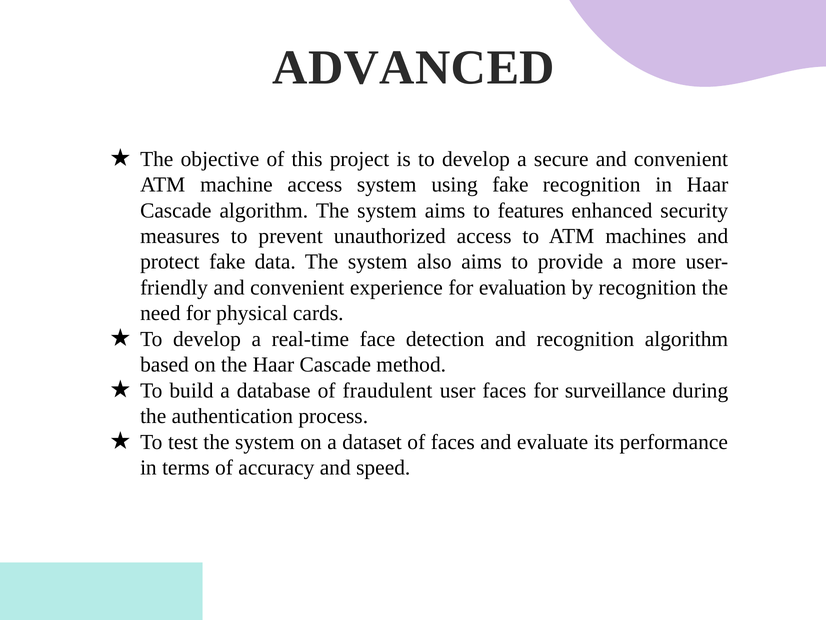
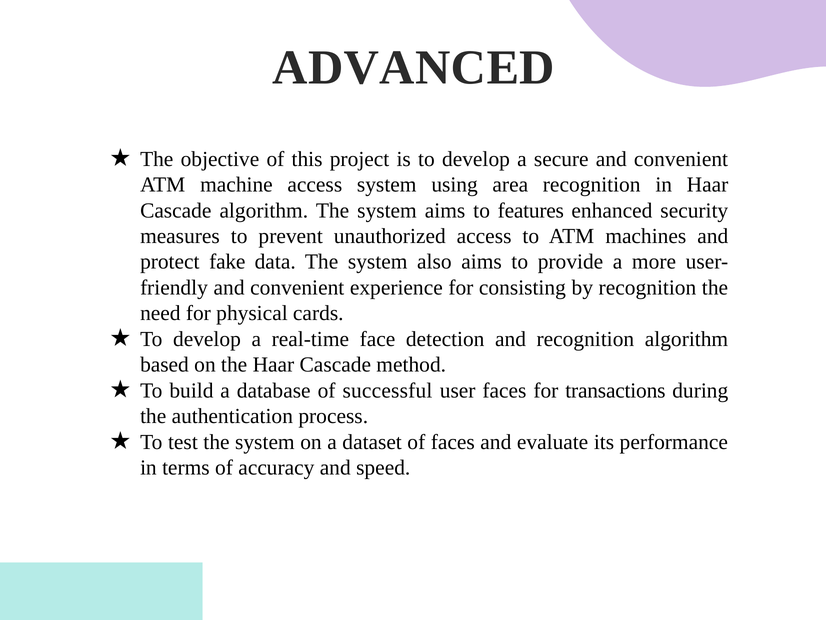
using fake: fake -> area (510, 185)
evaluation: evaluation -> consisting (522, 287)
fraudulent: fraudulent -> successful (387, 390)
surveillance: surveillance -> transactions (615, 390)
